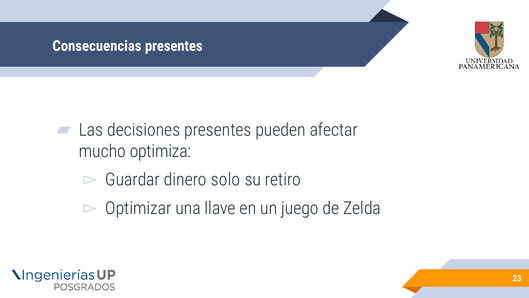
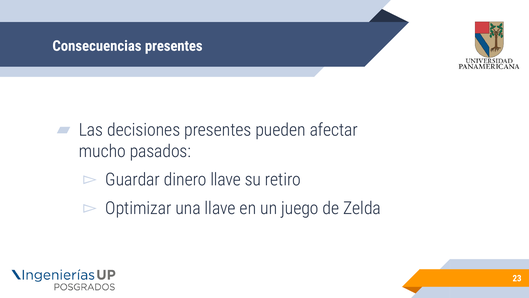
optimiza: optimiza -> pasados (160, 151)
dinero solo: solo -> llave (226, 180)
